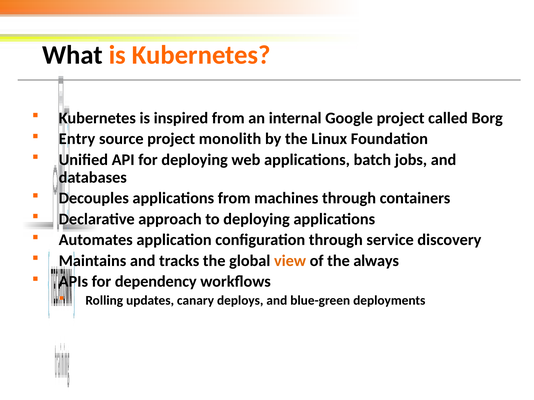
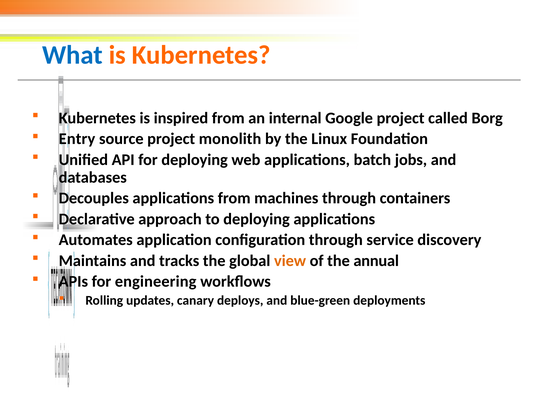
What colour: black -> blue (72, 55)
always: always -> annual (376, 261)
dependency: dependency -> engineering (156, 282)
